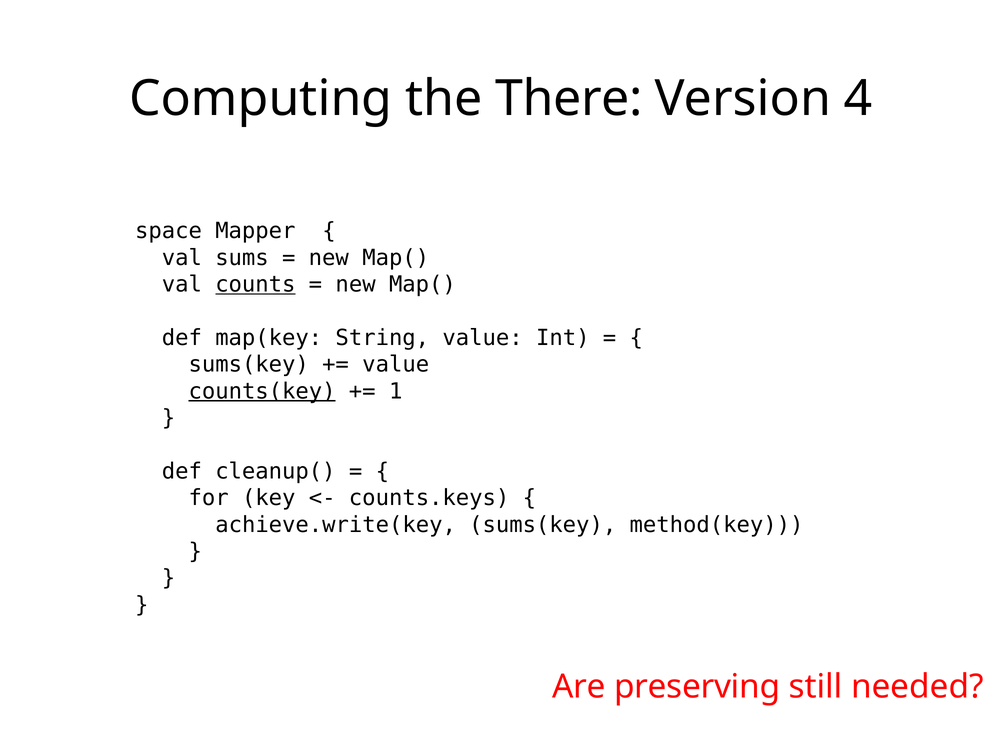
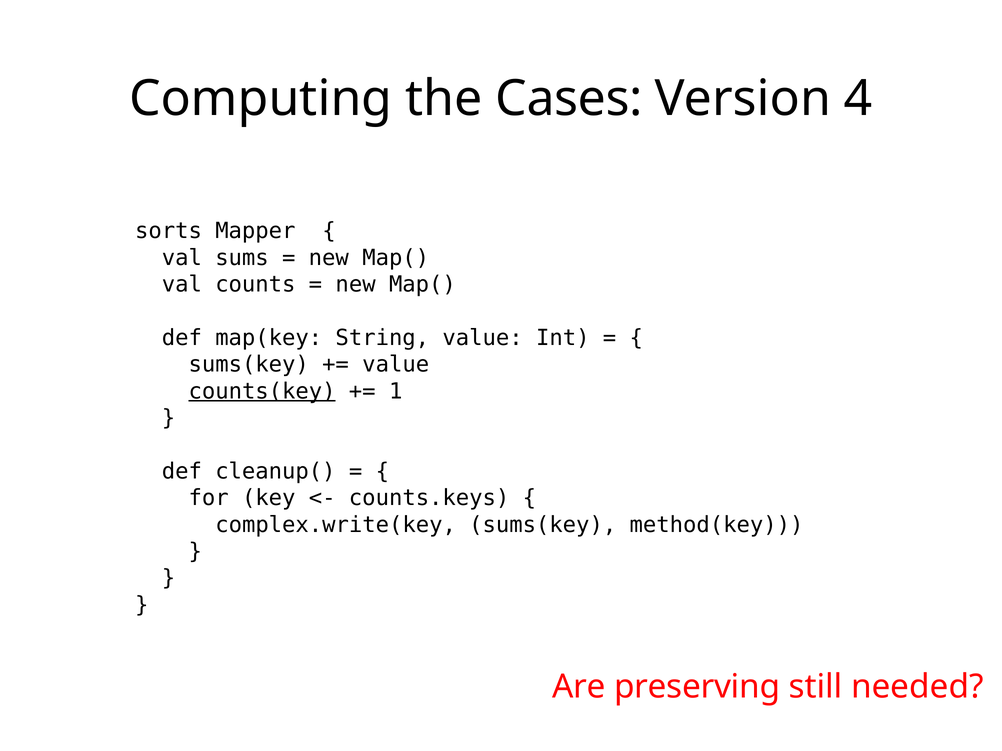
There: There -> Cases (569, 99)
space: space -> sorts (169, 231)
counts underline: present -> none (255, 285)
achieve.write(key: achieve.write(key -> complex.write(key (336, 525)
